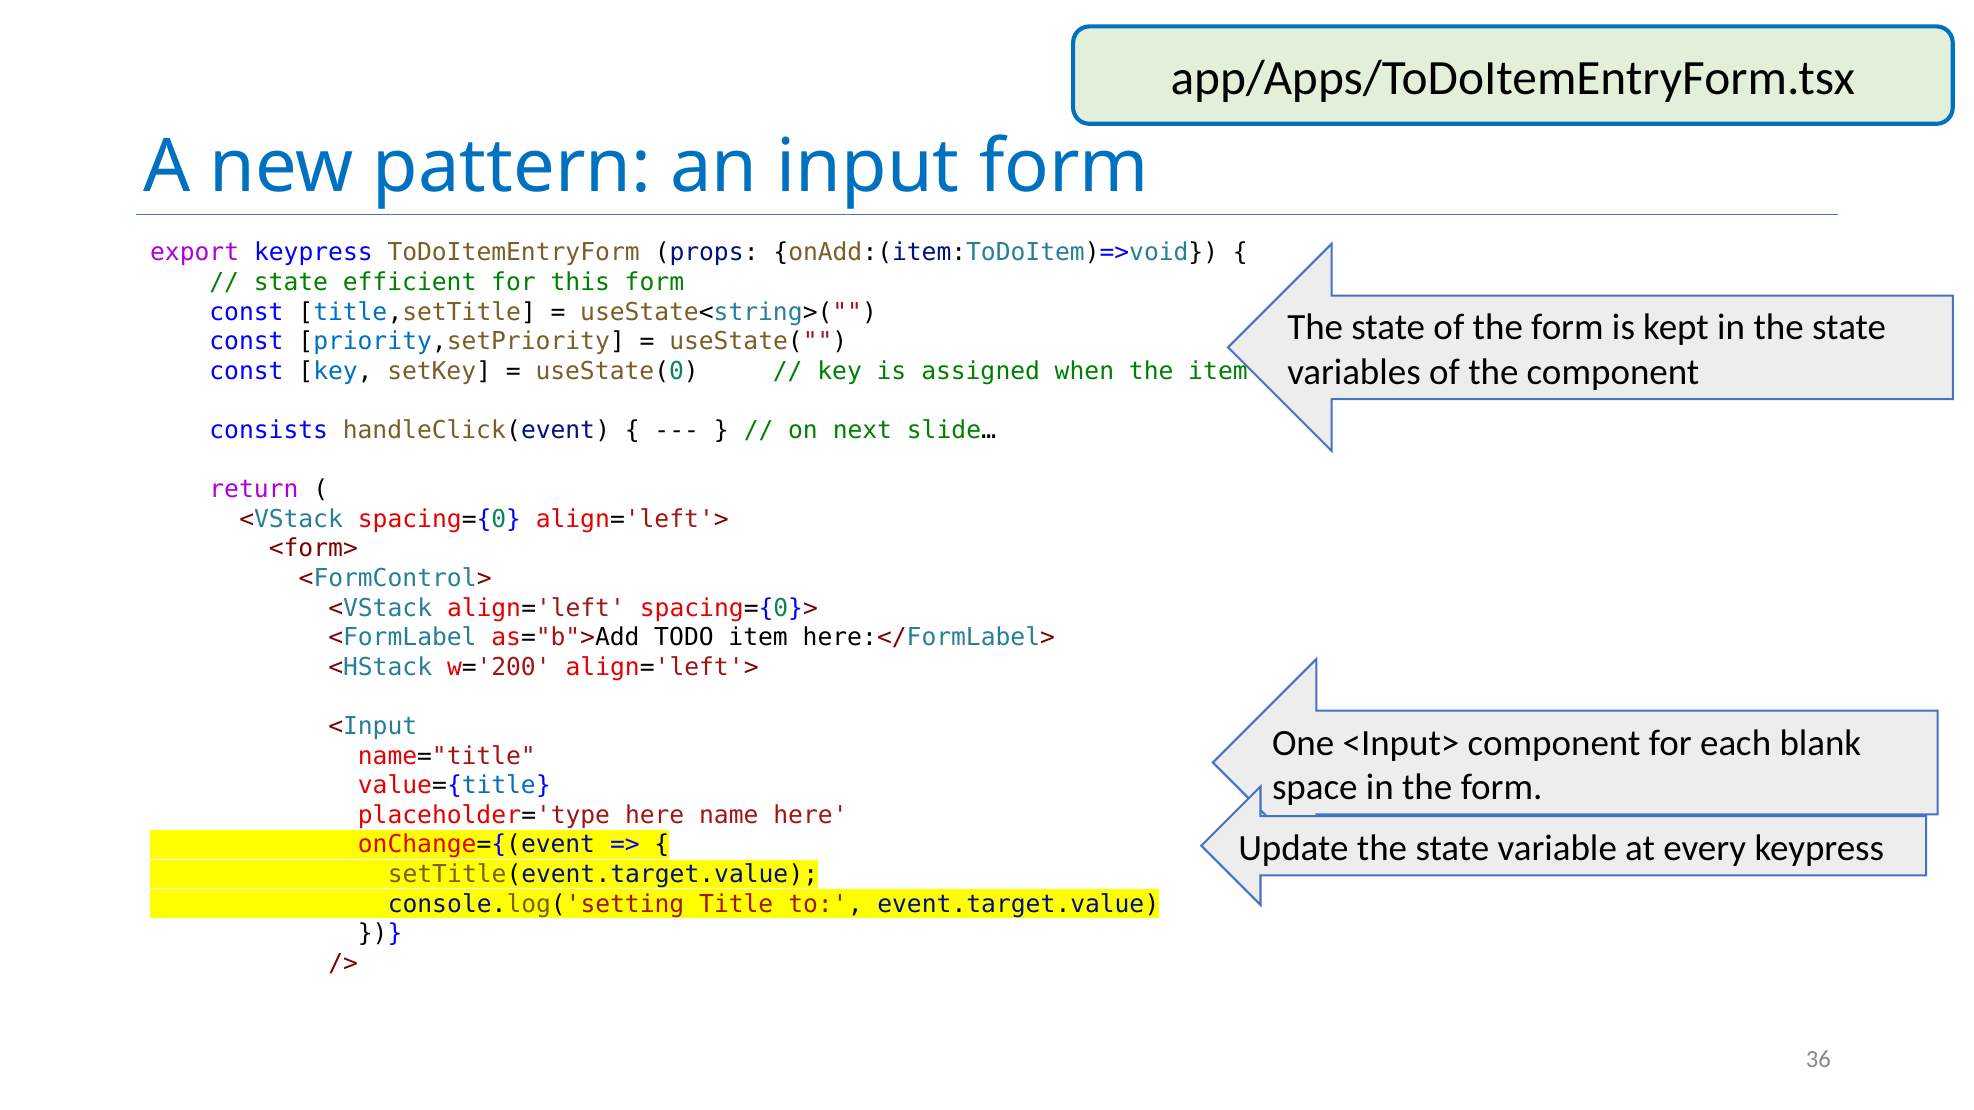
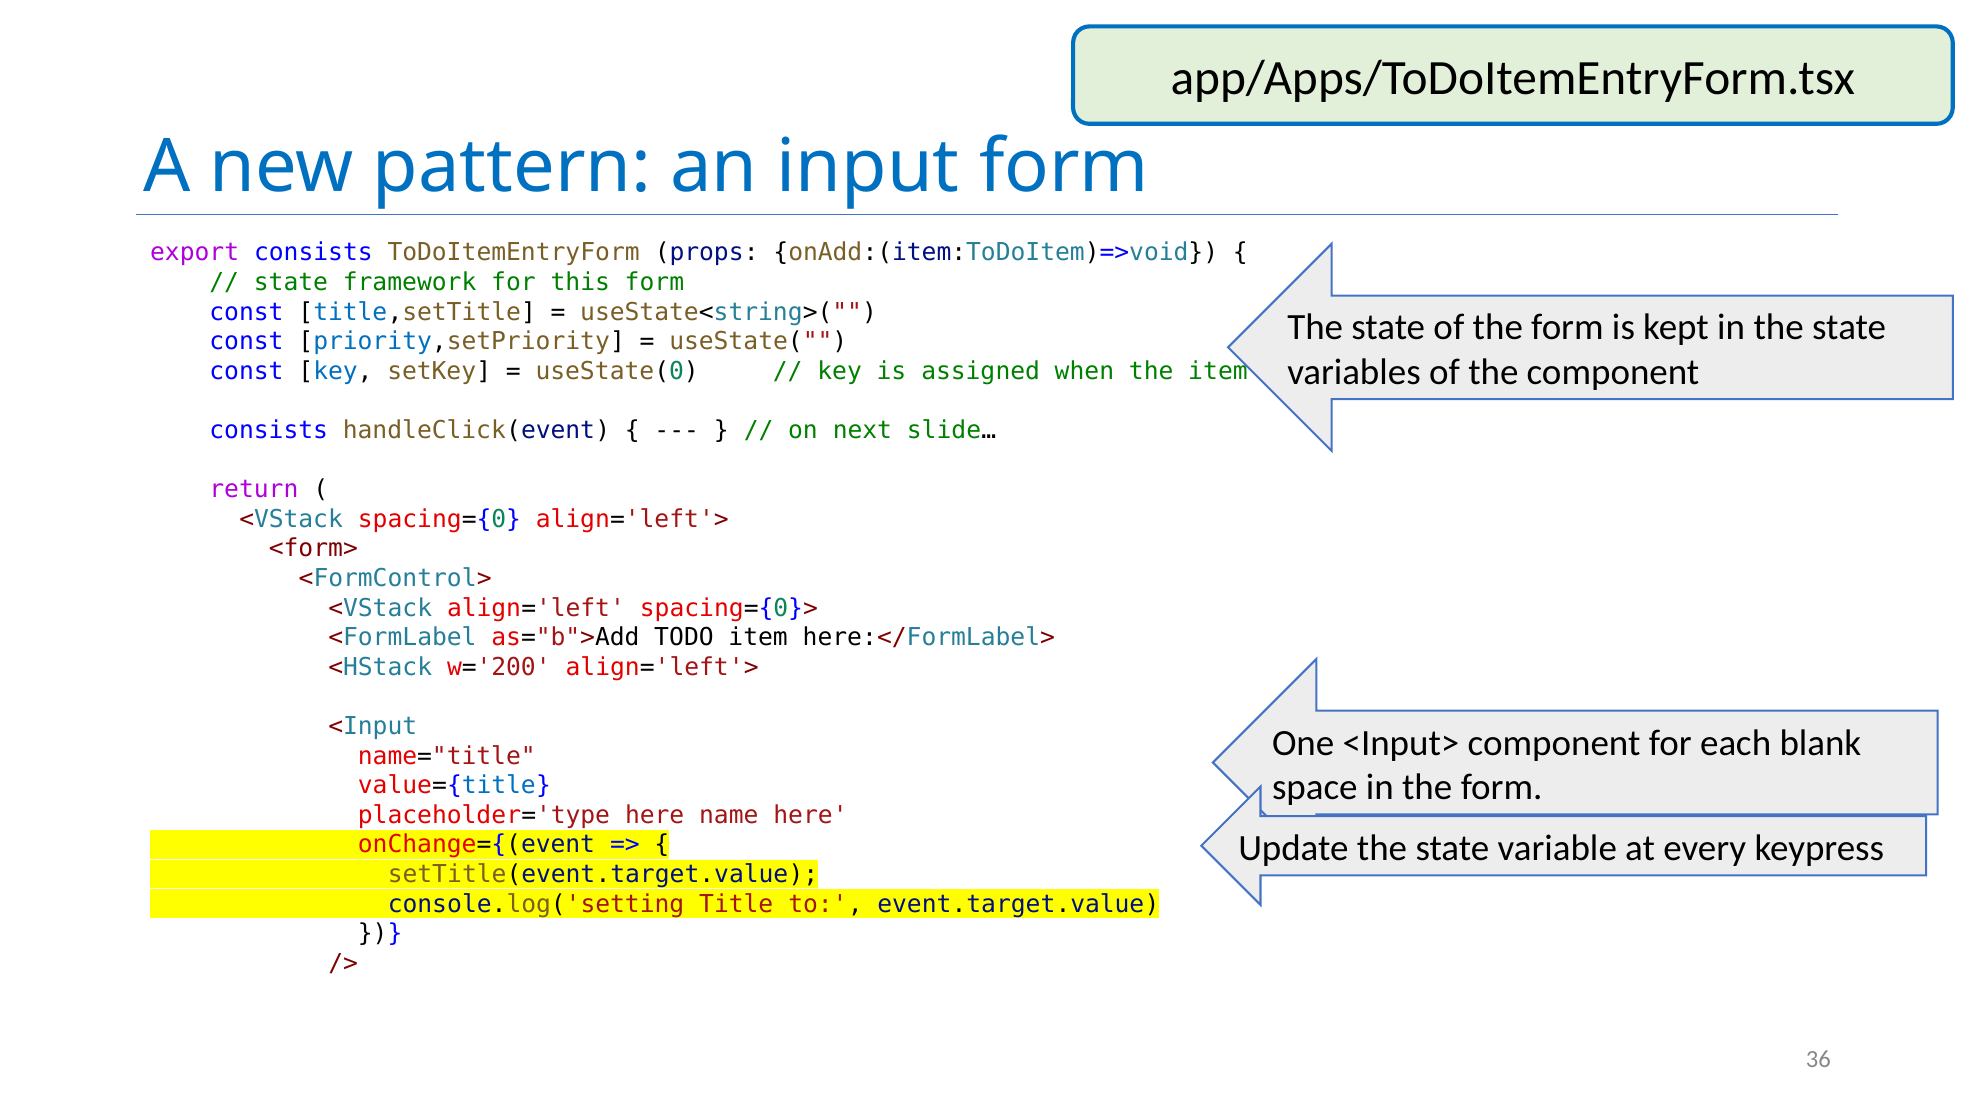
export keypress: keypress -> consists (313, 253)
efficient: efficient -> framework (410, 282)
